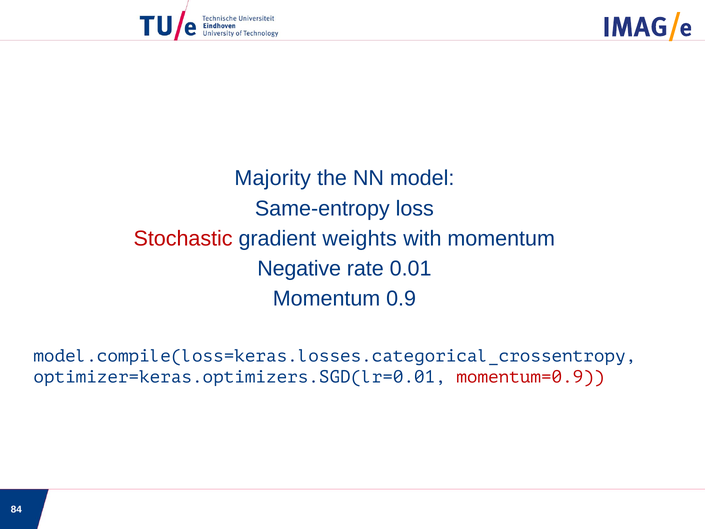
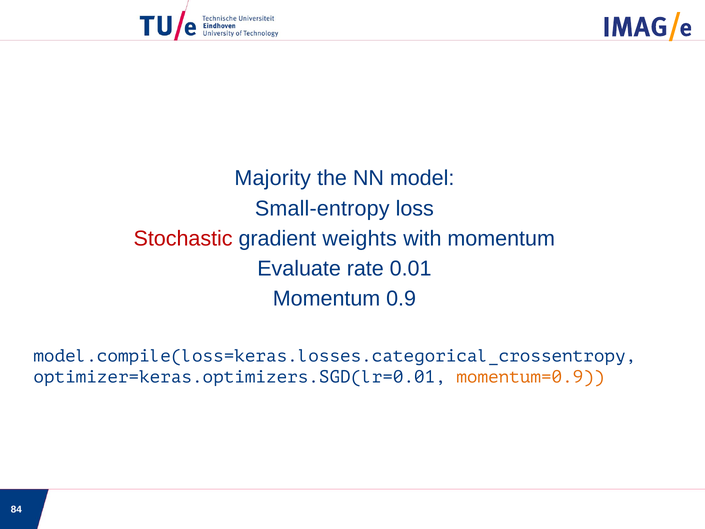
Same-entropy: Same-entropy -> Small-entropy (322, 208)
Negative: Negative -> Evaluate (299, 269)
momentum=0.9 colour: red -> orange (530, 377)
